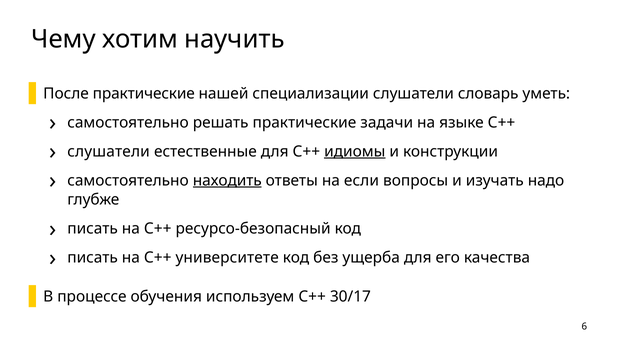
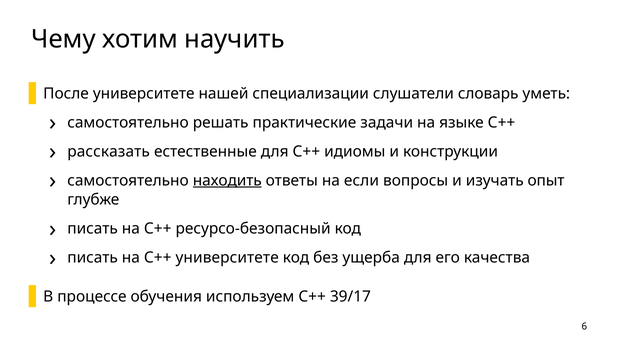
После практические: практические -> университете (144, 93)
слушатели: слушатели -> рассказать (109, 151)
идиомы underline: present -> none (355, 151)
надо: надо -> опыт (546, 180)
30/17: 30/17 -> 39/17 (350, 296)
